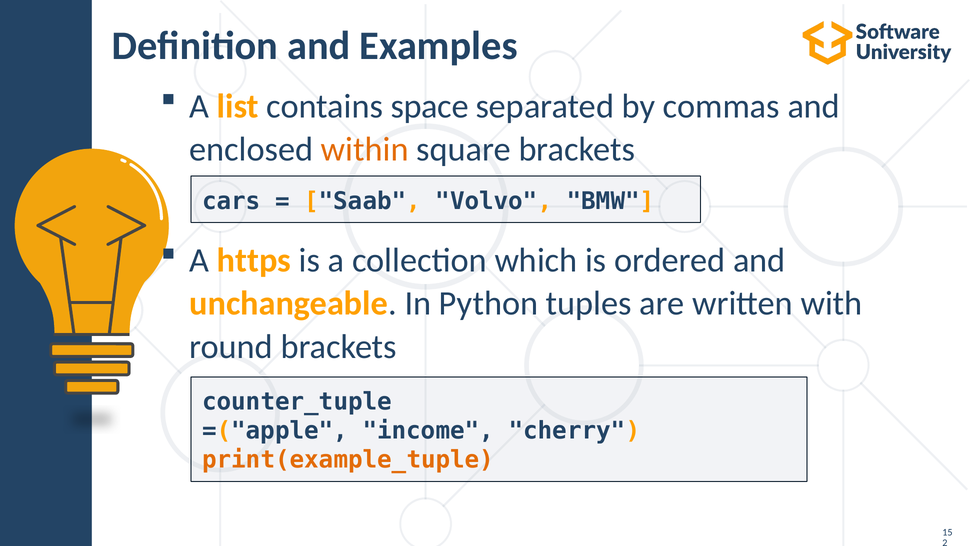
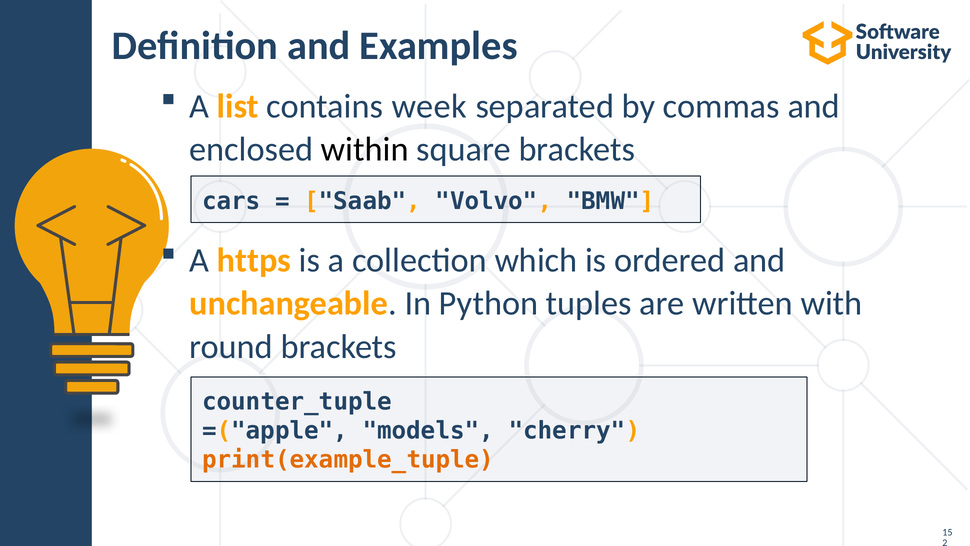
space: space -> week (429, 106)
within colour: orange -> black (365, 149)
income: income -> models (428, 431)
